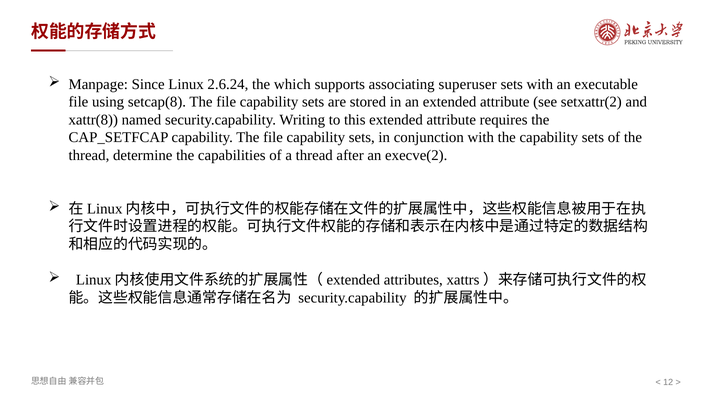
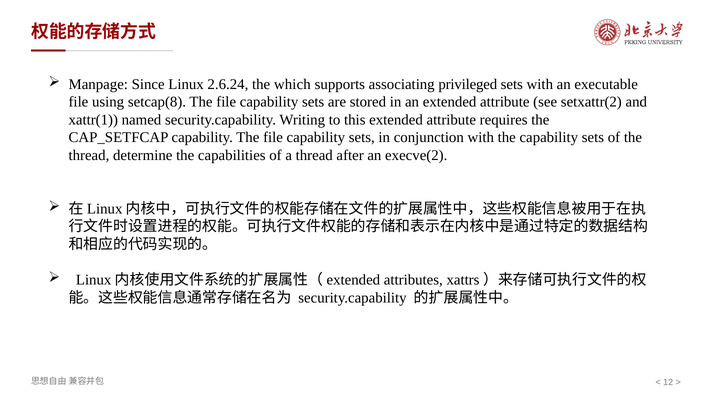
superuser: superuser -> privileged (468, 84)
xattr(8: xattr(8 -> xattr(1 (93, 120)
